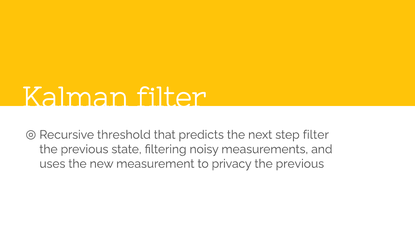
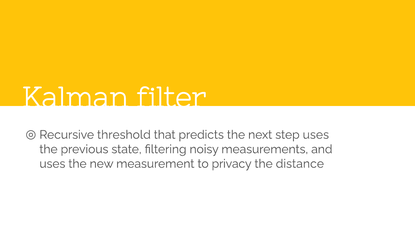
step filter: filter -> uses (316, 135)
previous: previous -> distance (300, 164)
